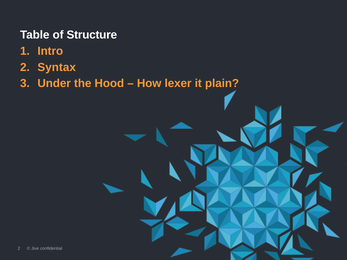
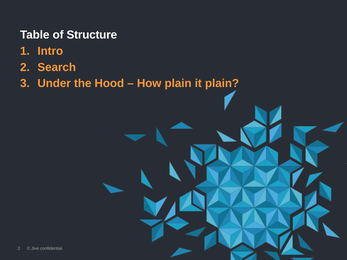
Syntax: Syntax -> Search (57, 67)
How lexer: lexer -> plain (178, 84)
